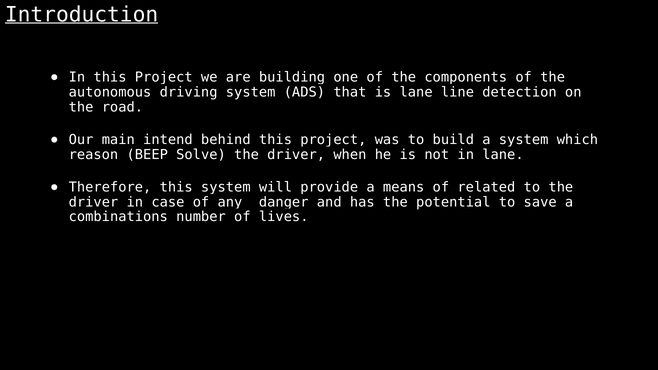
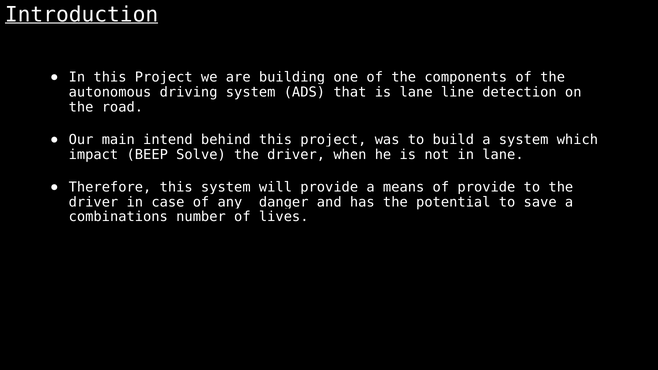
reason: reason -> impact (93, 155)
of related: related -> provide (486, 187)
